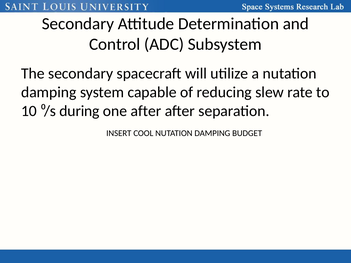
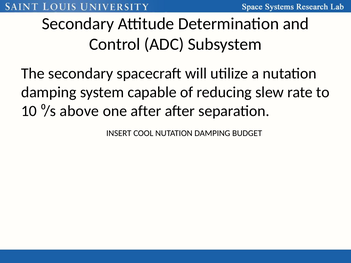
during: during -> above (79, 111)
